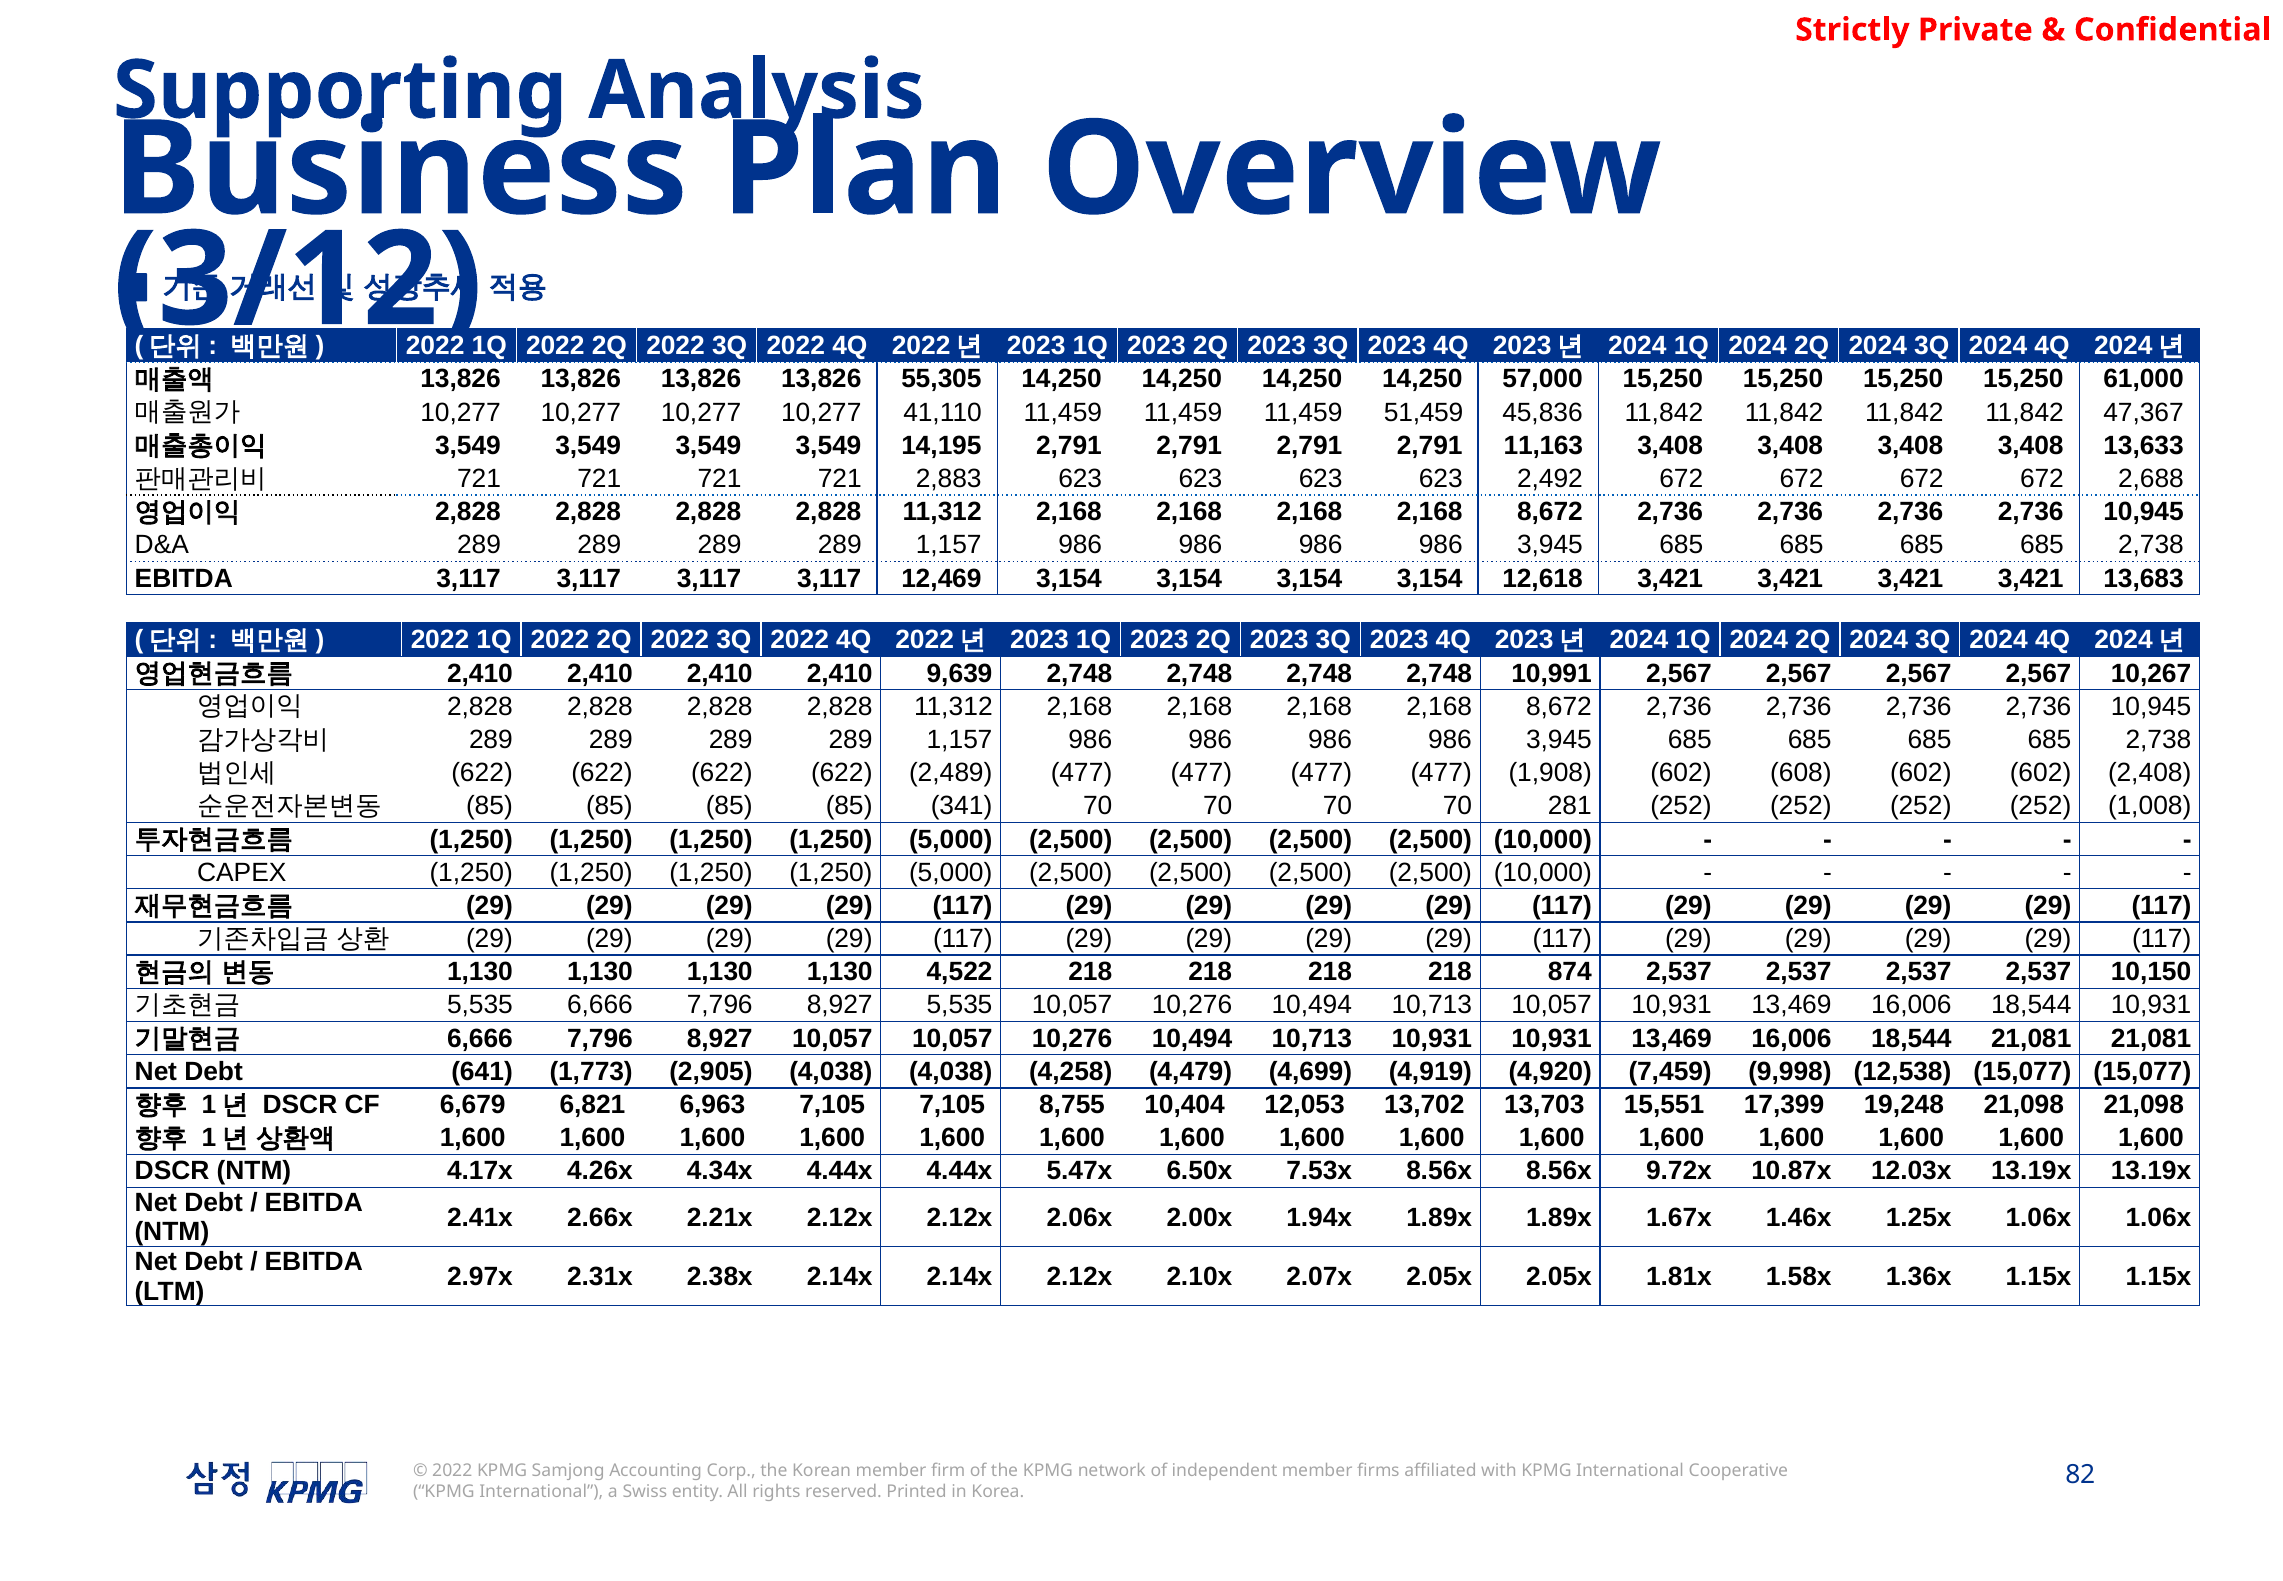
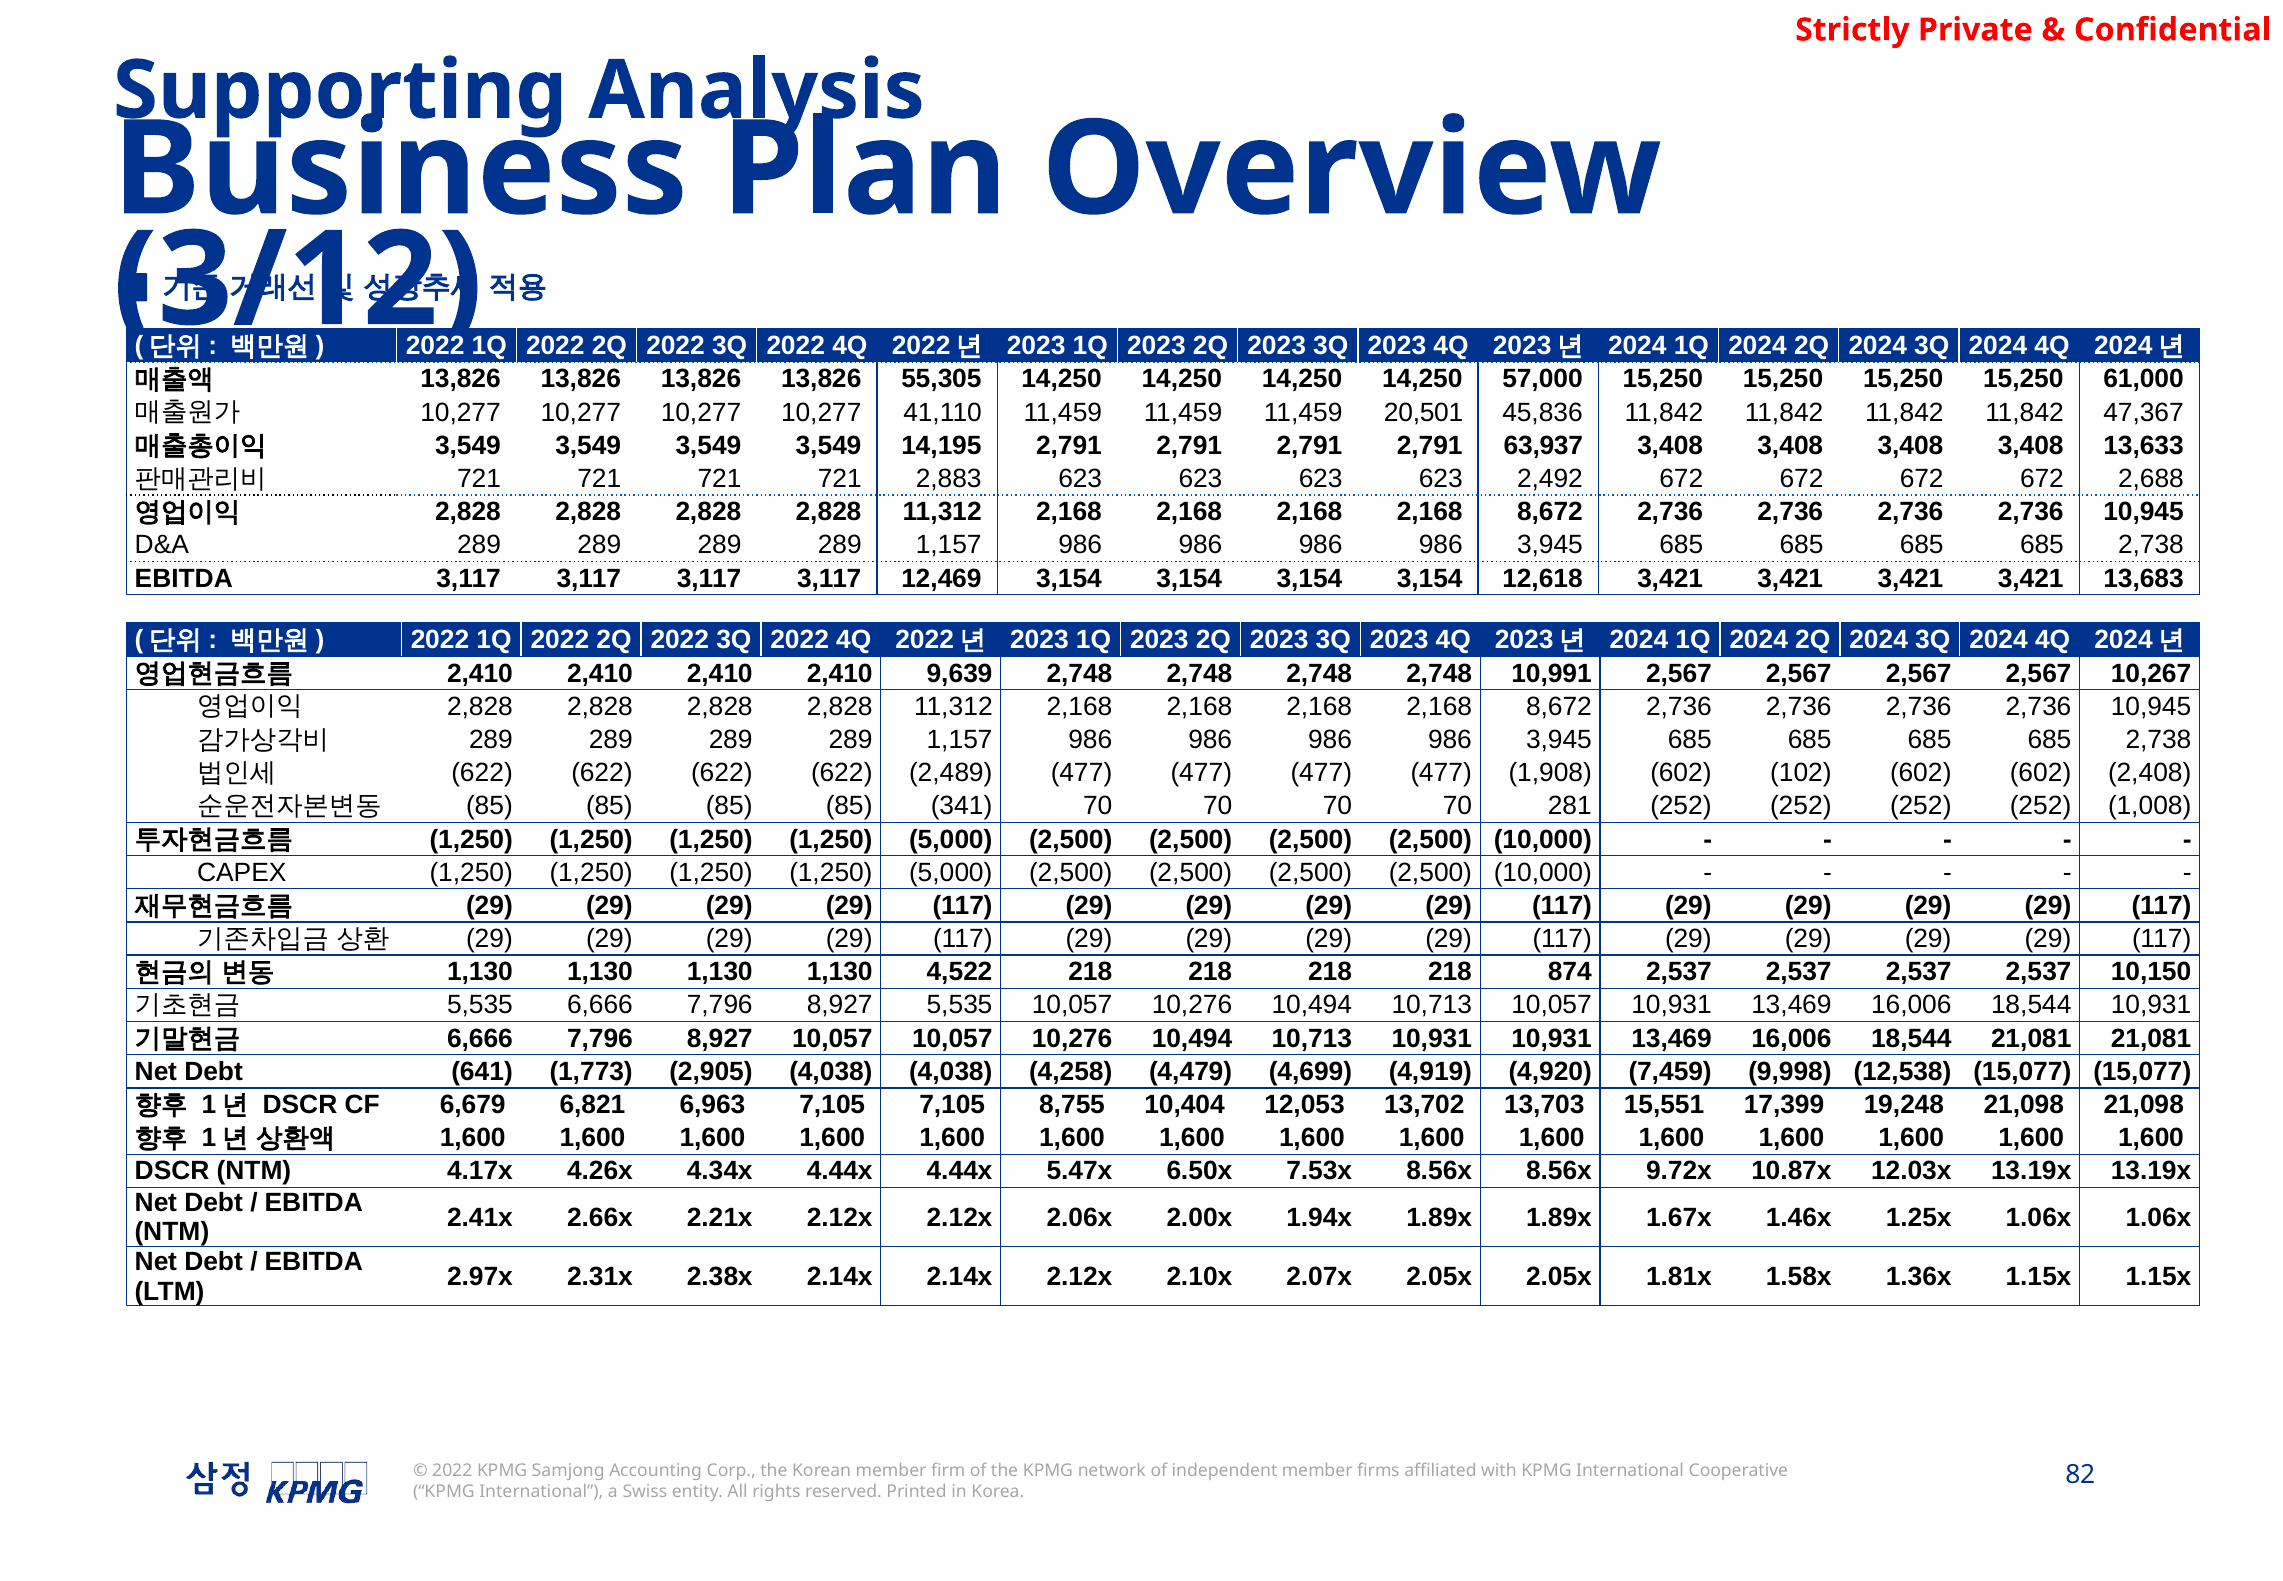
51,459: 51,459 -> 20,501 (1424, 412)
11,163: 11,163 -> 63,937 (1543, 446)
608: 608 -> 102 (1801, 773)
